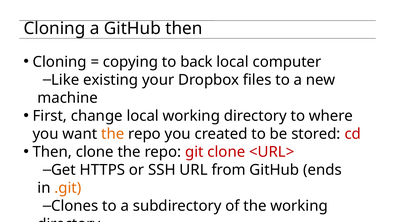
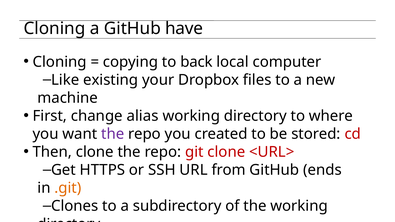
GitHub then: then -> have (184, 29)
change local: local -> alias (143, 116)
the colour: orange -> purple (113, 134)
